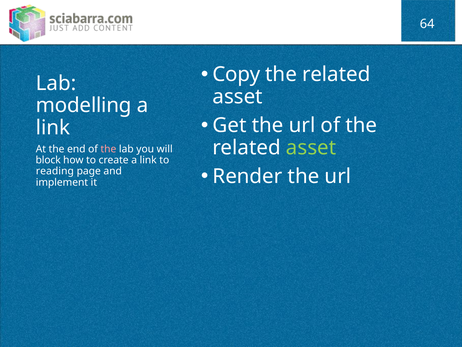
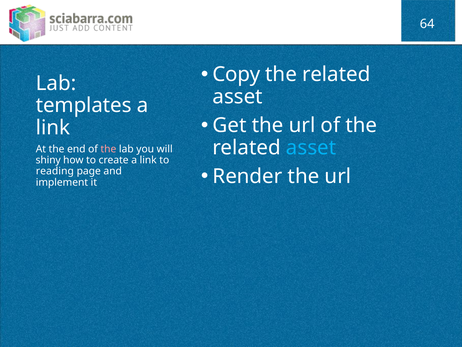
modelling: modelling -> templates (84, 105)
asset colour: light green -> light blue (311, 147)
block: block -> shiny (48, 160)
